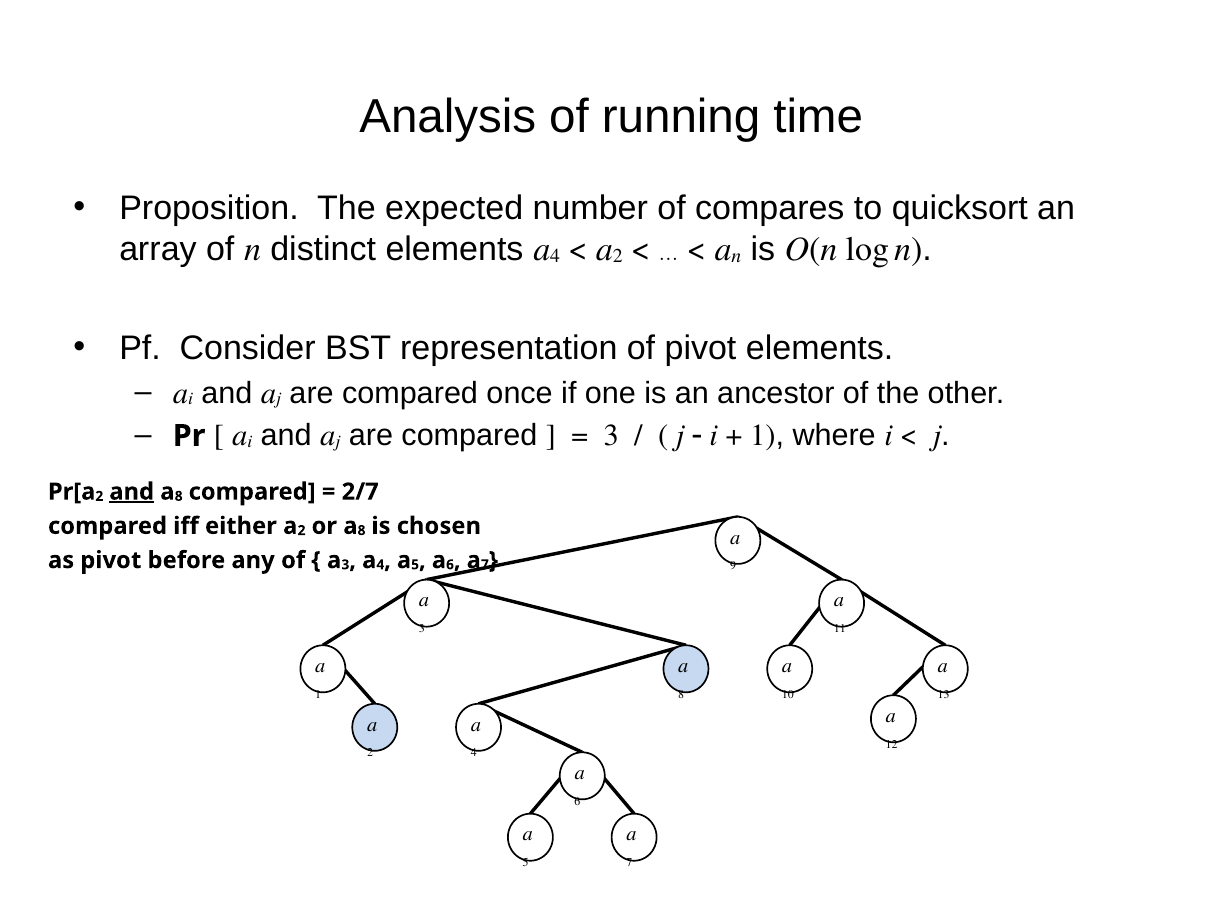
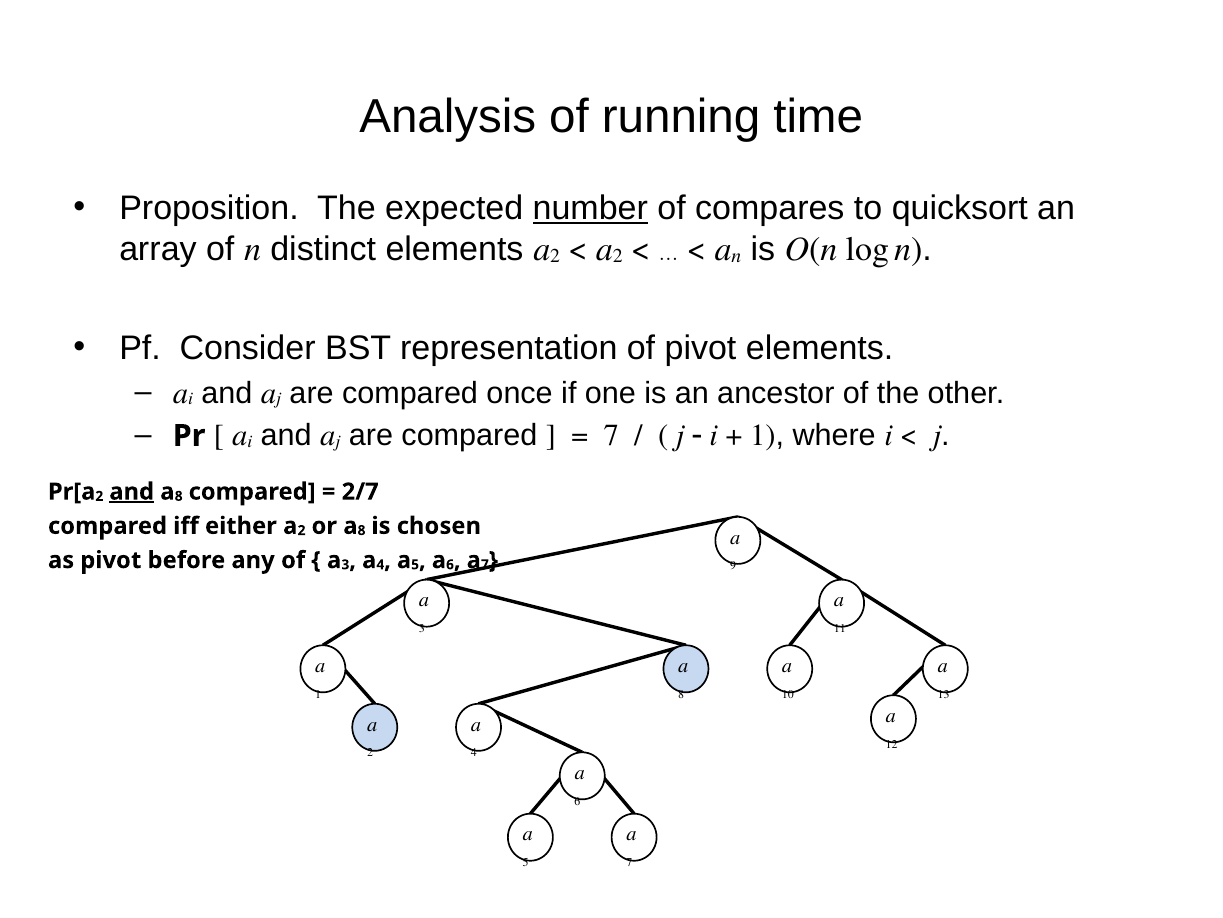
number underline: none -> present (590, 208)
4: 4 -> 2 (555, 255)
3: 3 -> 7 (611, 435)
